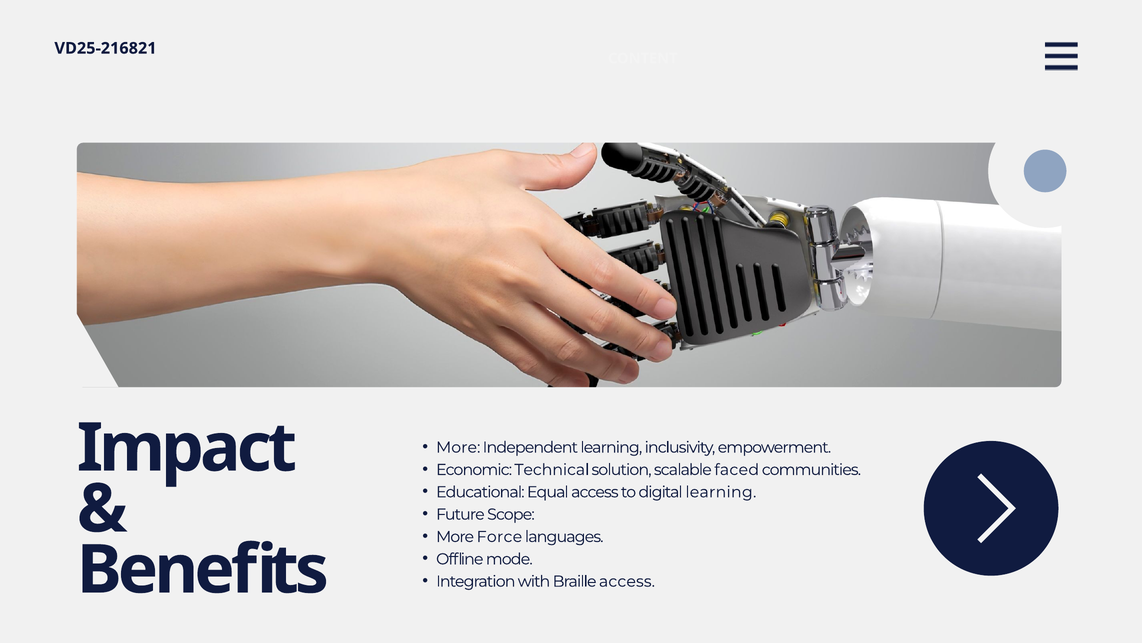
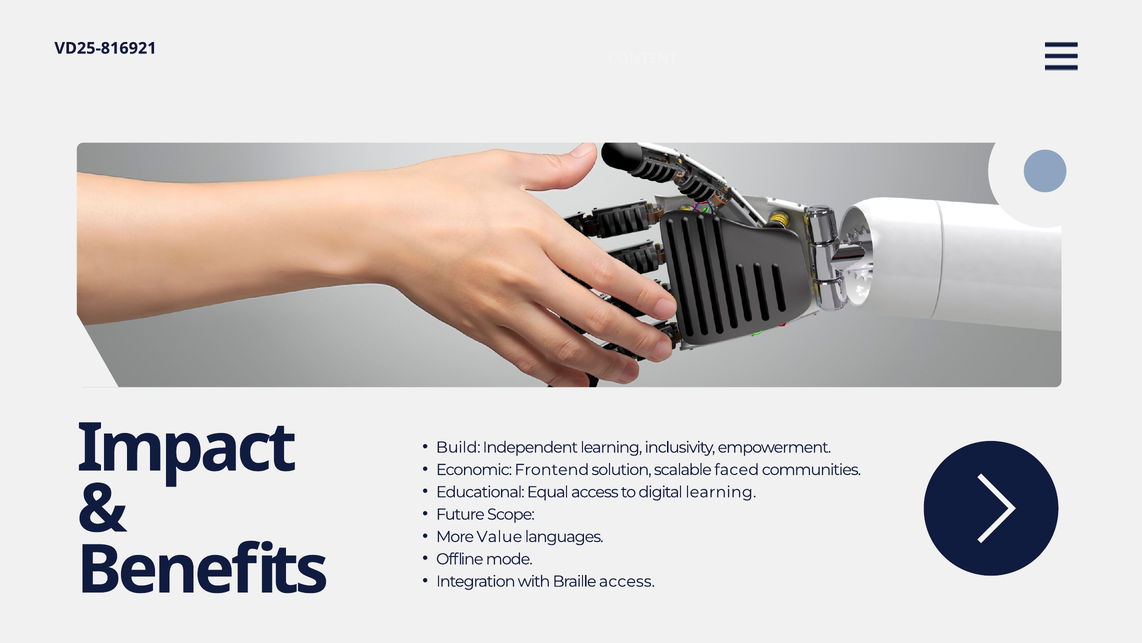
VD25-216821: VD25-216821 -> VD25-816921 (106, 48)
More: More -> Build (458, 447)
Technical: Technical -> Frontend (552, 469)
Force: Force -> Value (499, 536)
